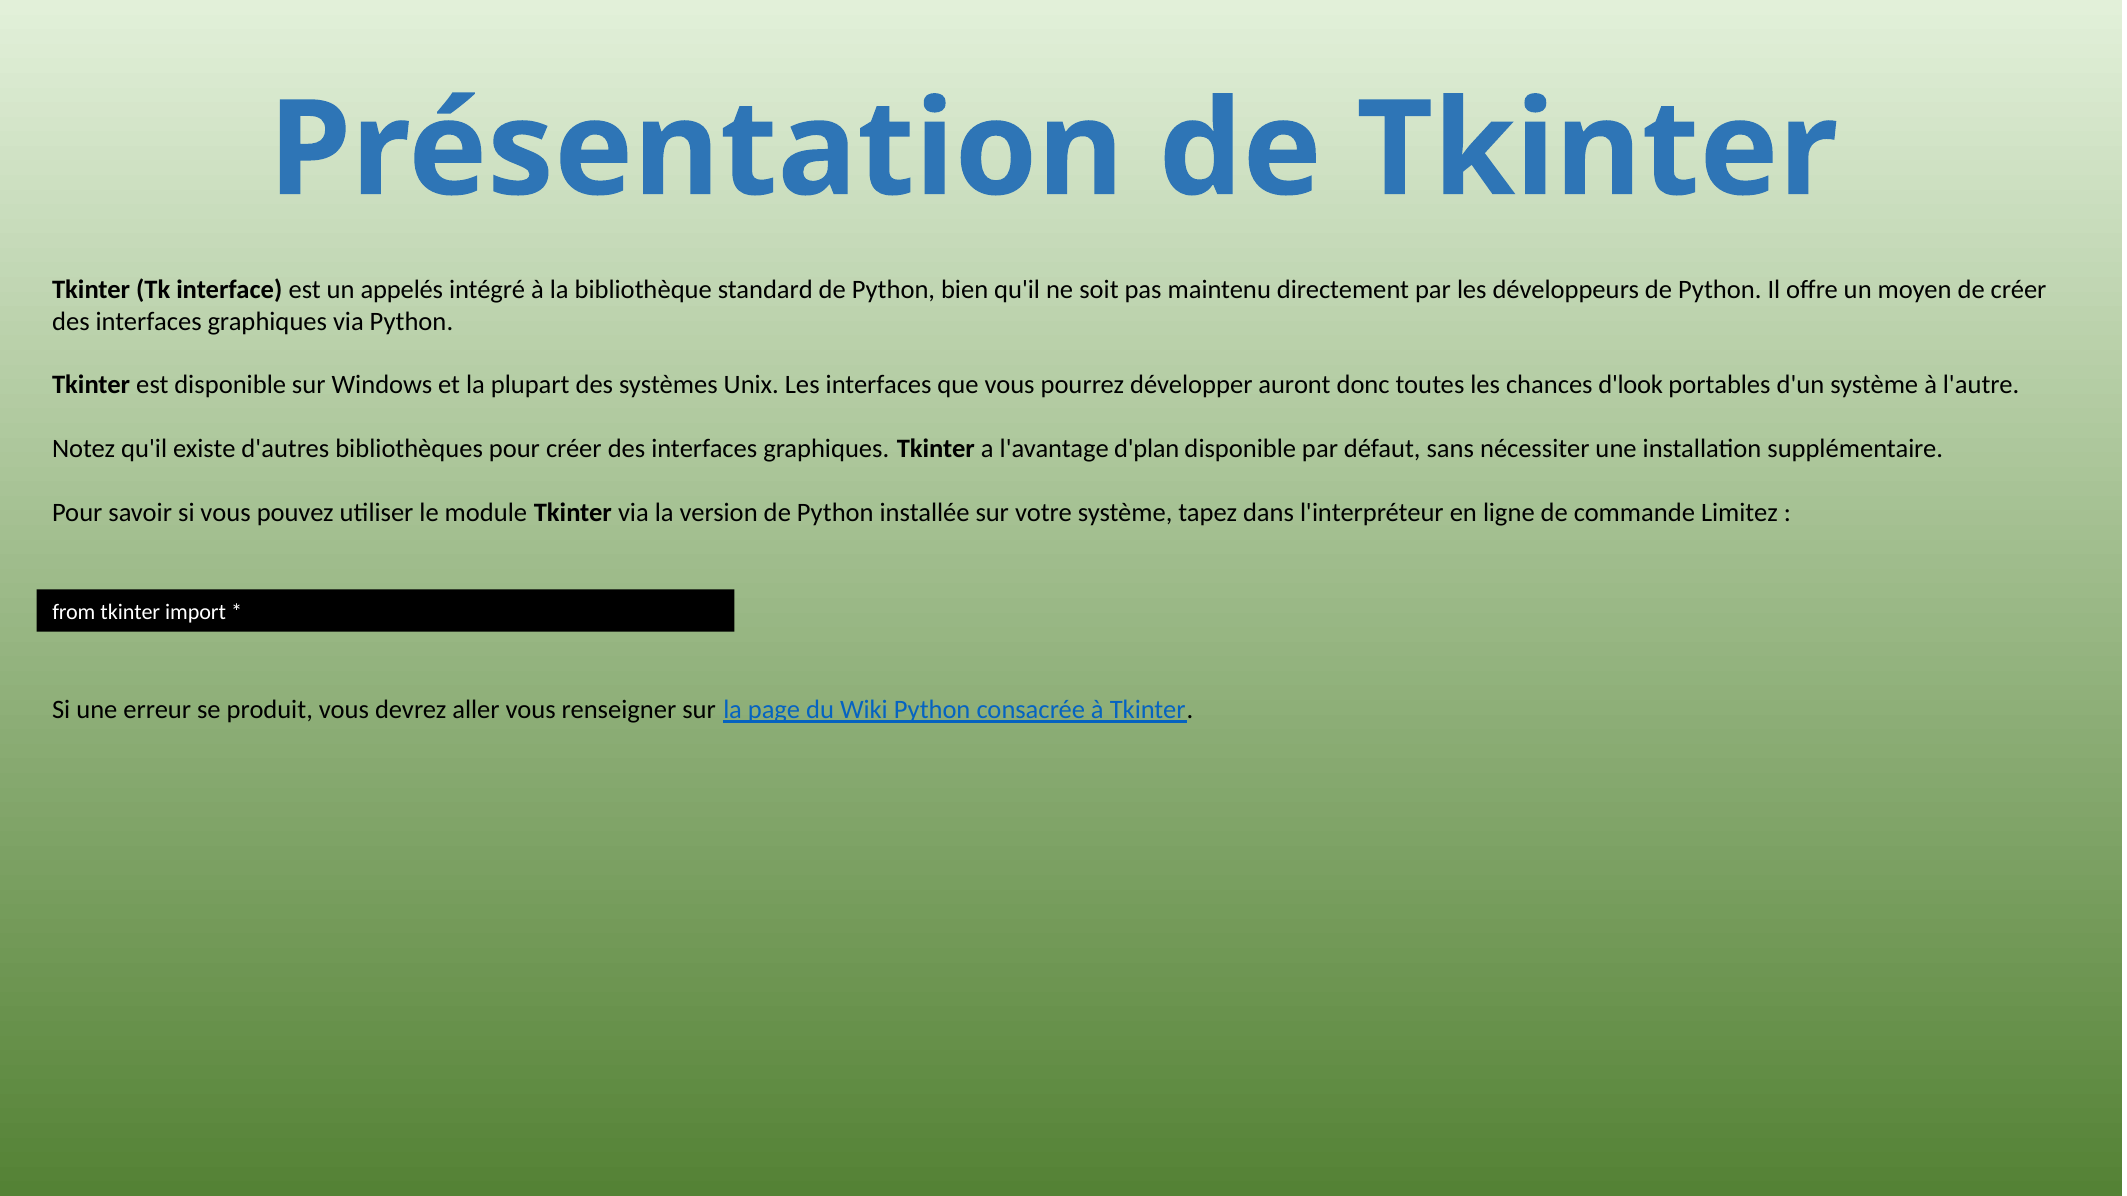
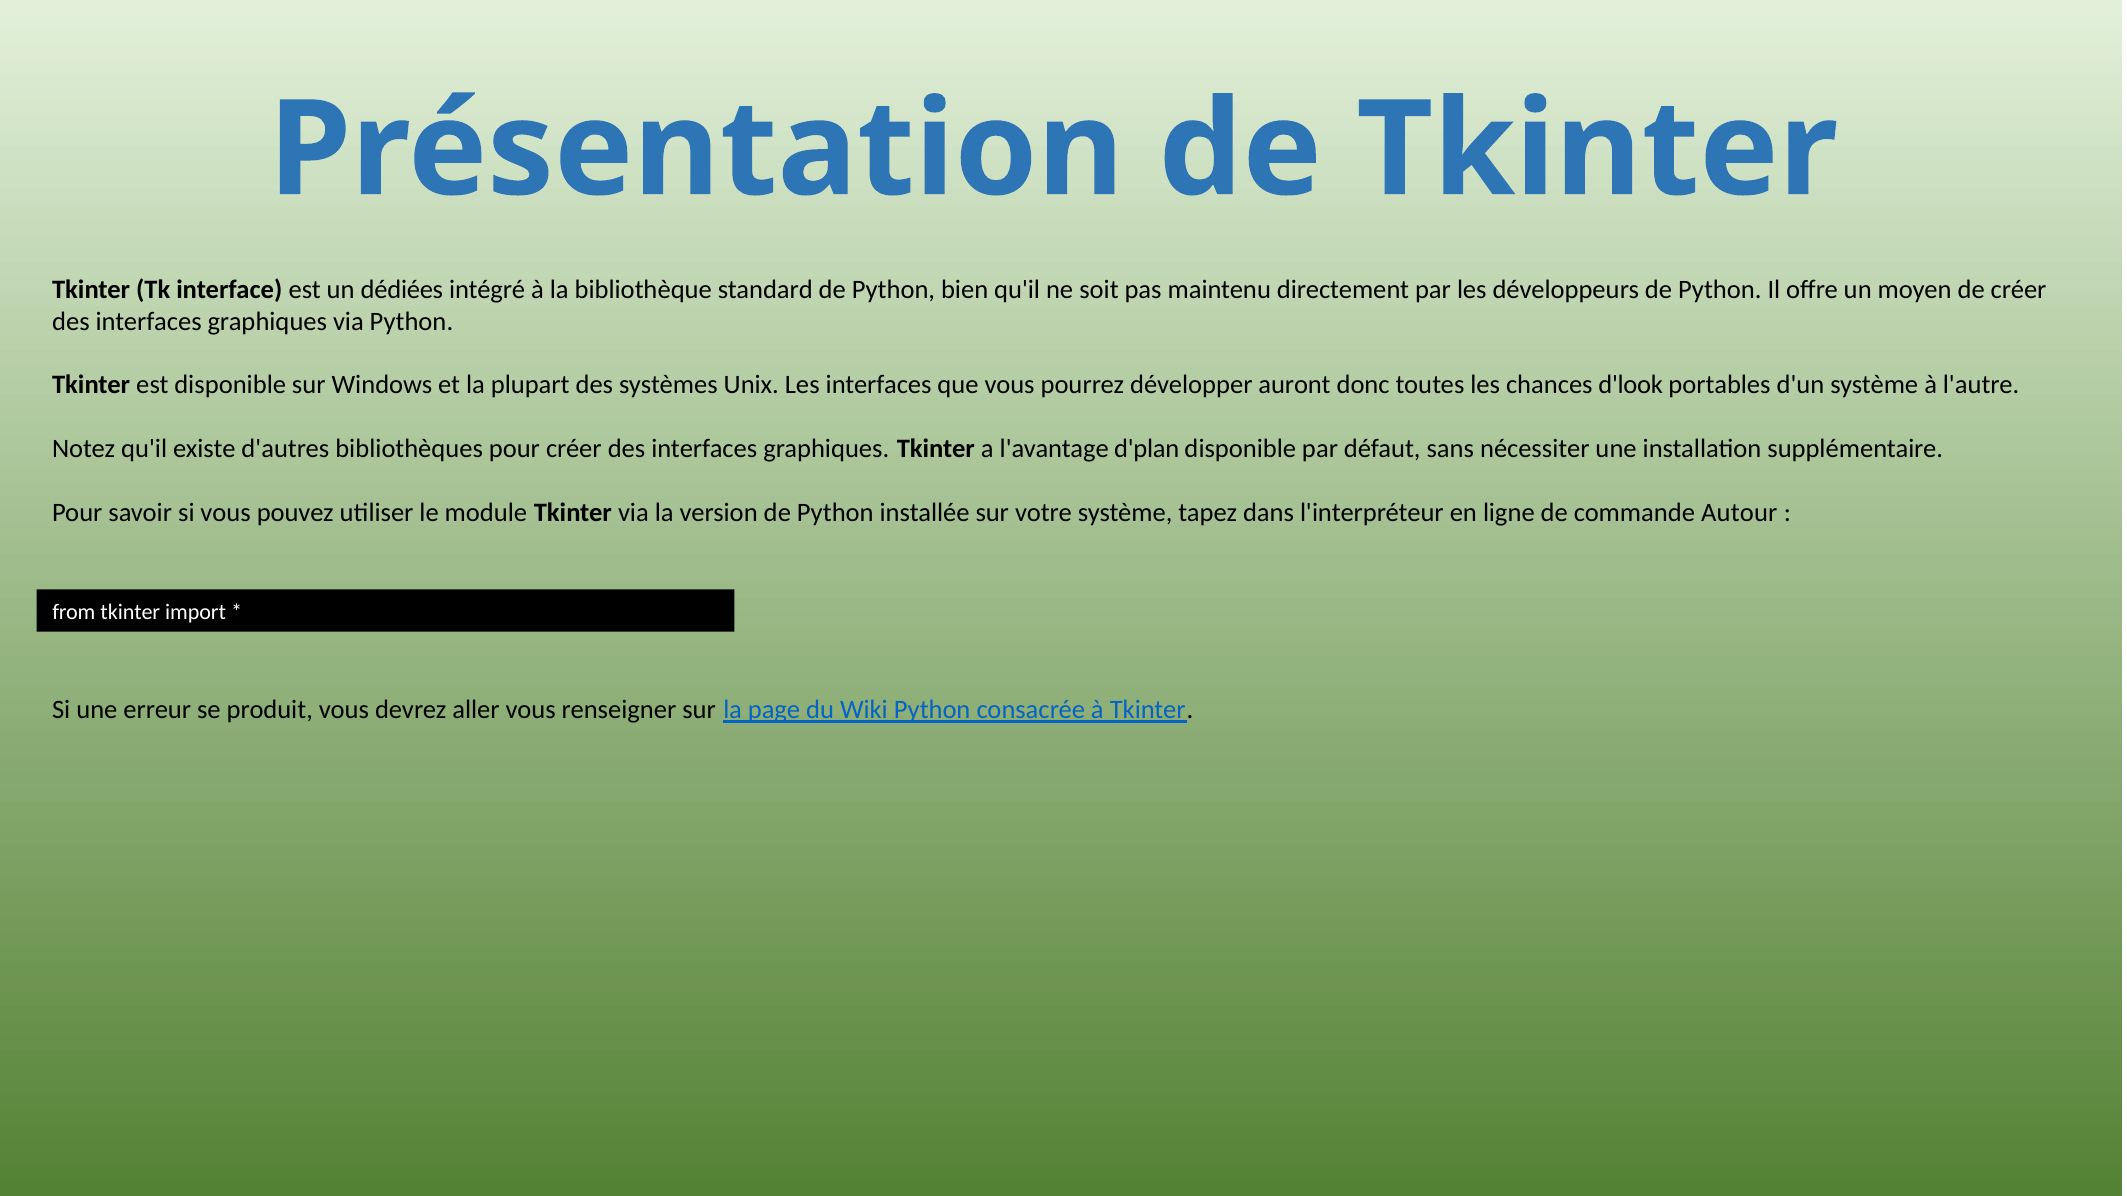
appelés: appelés -> dédiées (402, 290)
Limitez: Limitez -> Autour (1739, 513)
